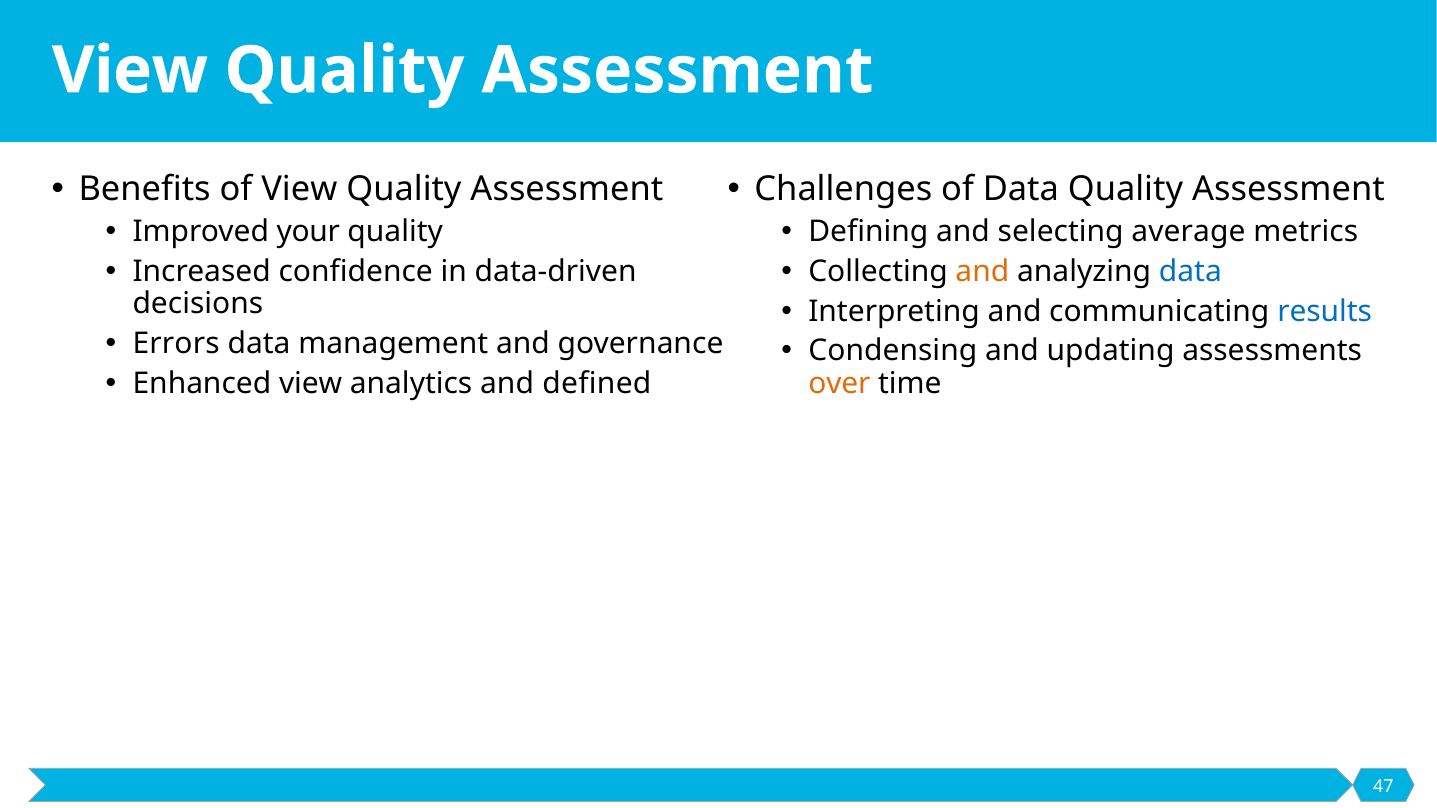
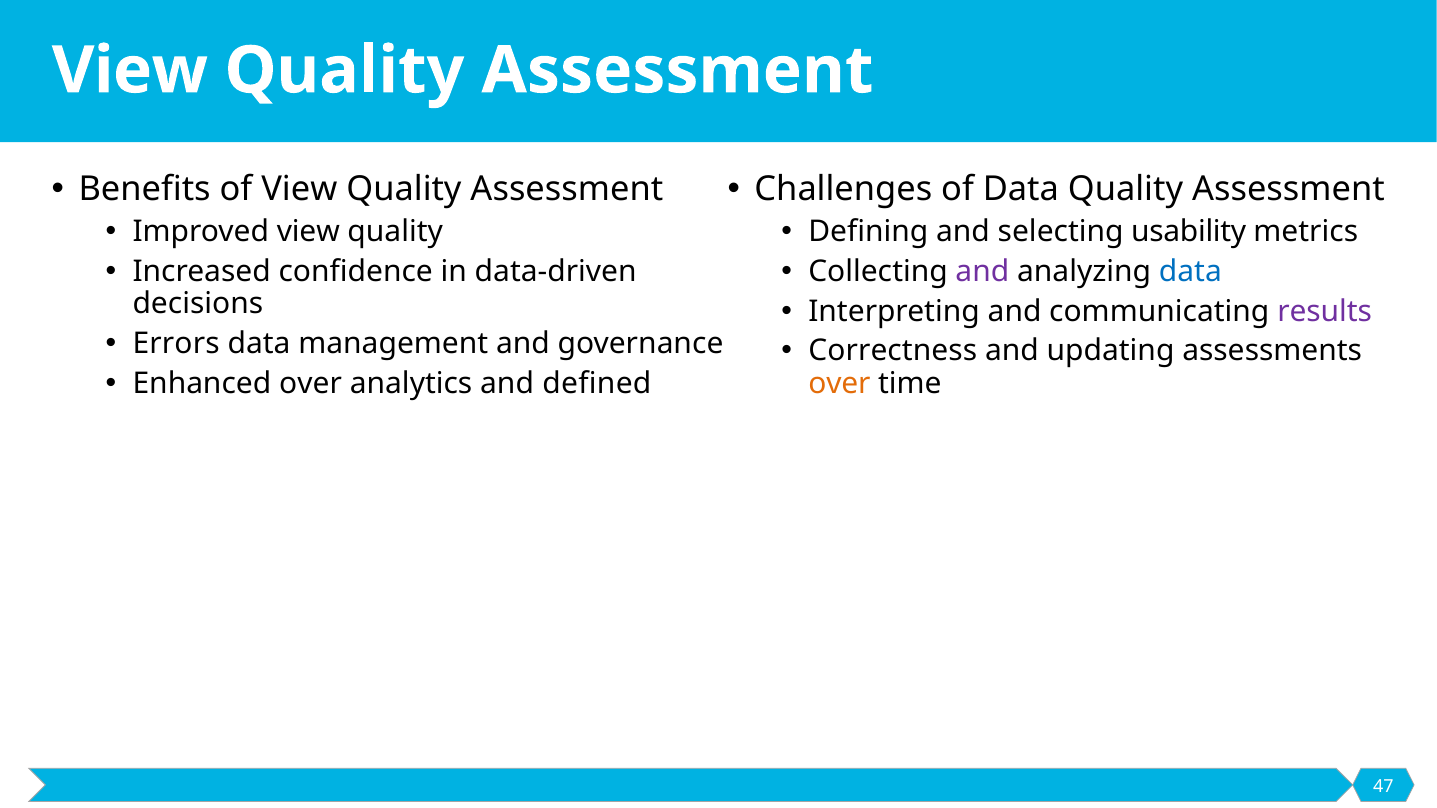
Improved your: your -> view (308, 232)
average: average -> usability (1189, 232)
and colour: orange -> purple (982, 272)
results colour: blue -> purple (1325, 311)
Condensing: Condensing -> Correctness (893, 351)
Enhanced view: view -> over (311, 384)
